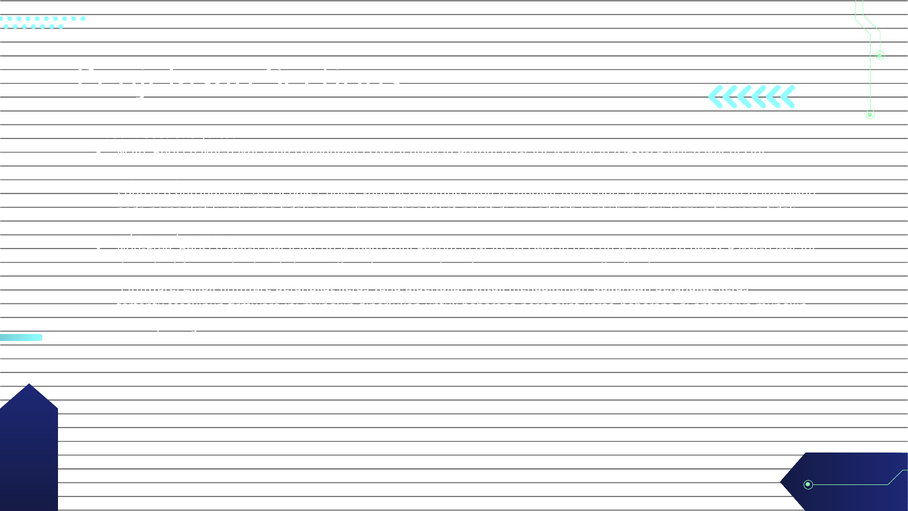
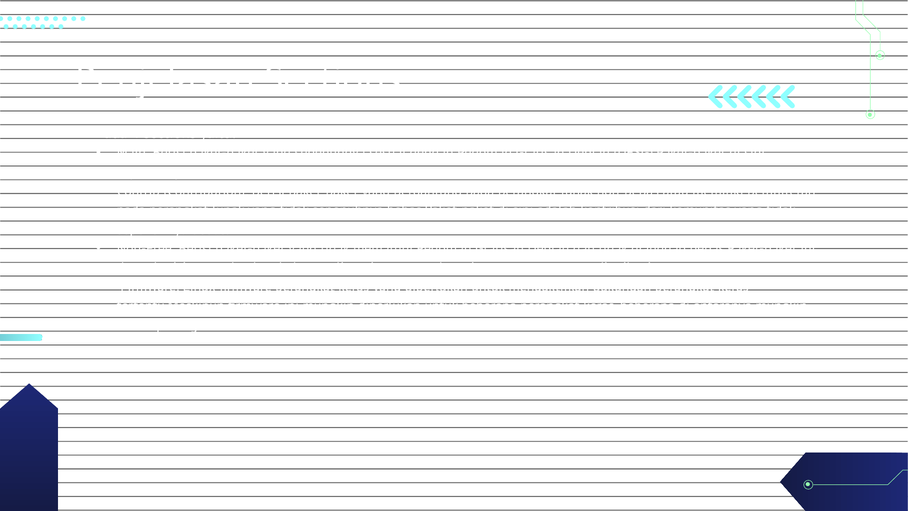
instalasikan: instalasikan -> pemfilteran (781, 191)
